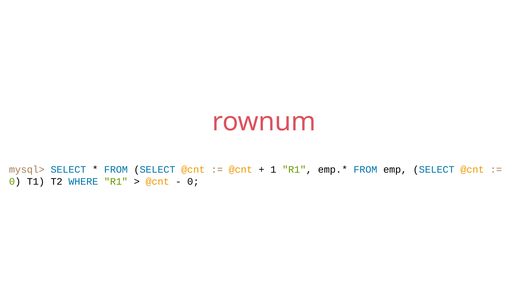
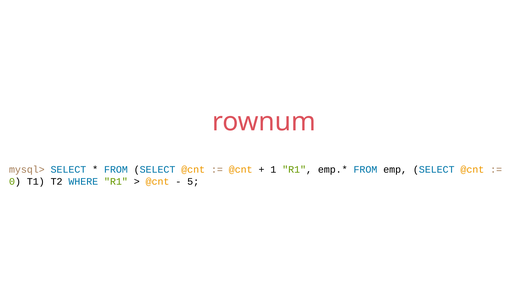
0: 0 -> 5 (193, 181)
